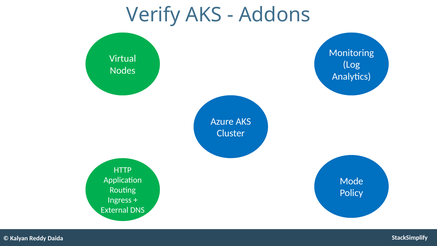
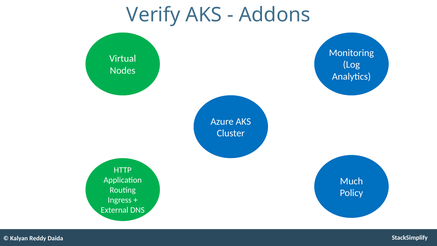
Mode: Mode -> Much (351, 181)
